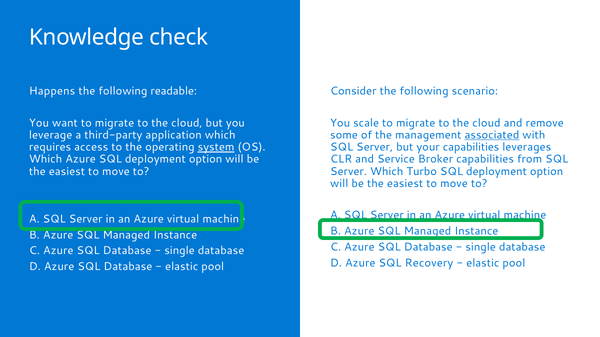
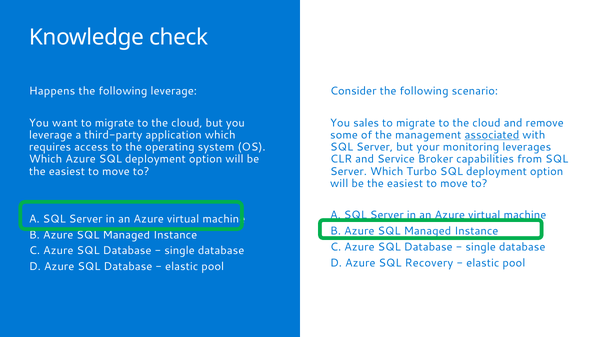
following readable: readable -> leverage (174, 91)
scale: scale -> sales (366, 123)
system underline: present -> none (216, 147)
your capabilities: capabilities -> monitoring (471, 147)
